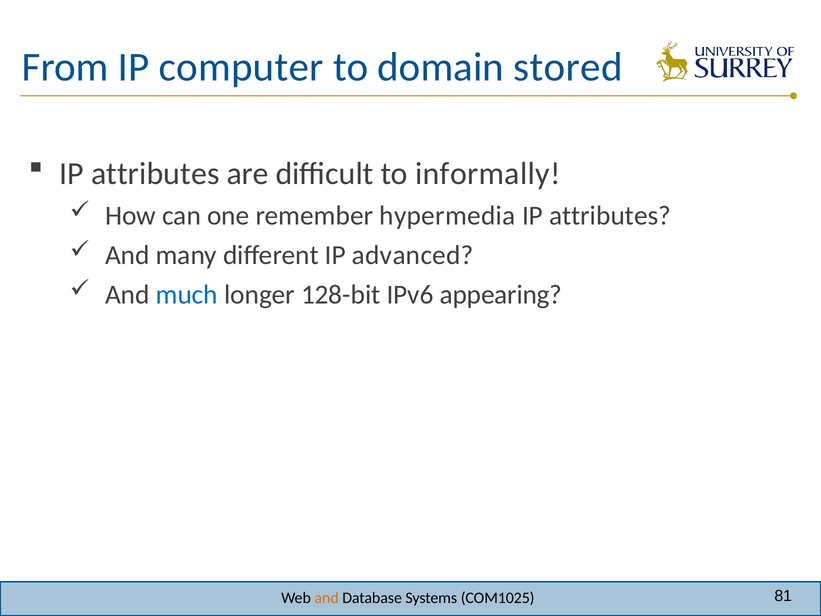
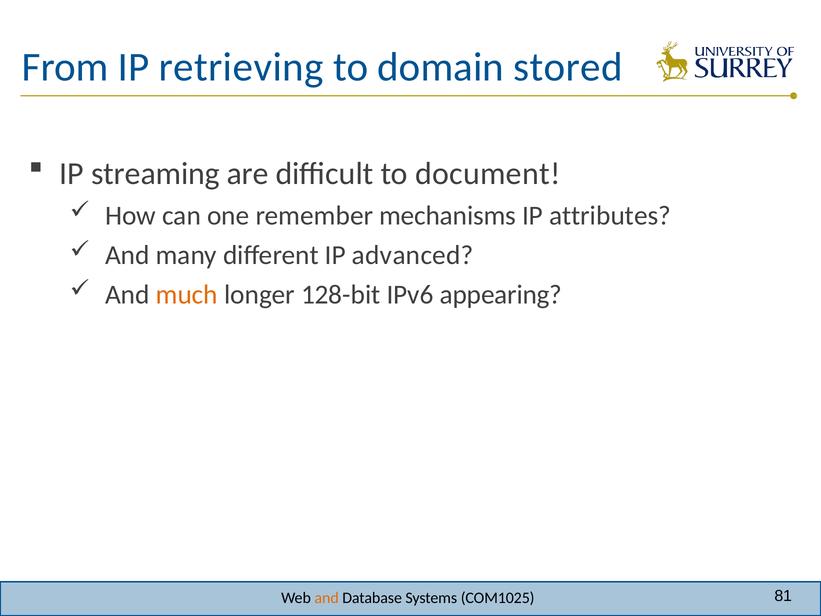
computer: computer -> retrieving (241, 67)
attributes: attributes -> streaming (155, 173)
informally: informally -> document (488, 173)
hypermedia: hypermedia -> mechanisms (448, 216)
much colour: blue -> orange (187, 294)
